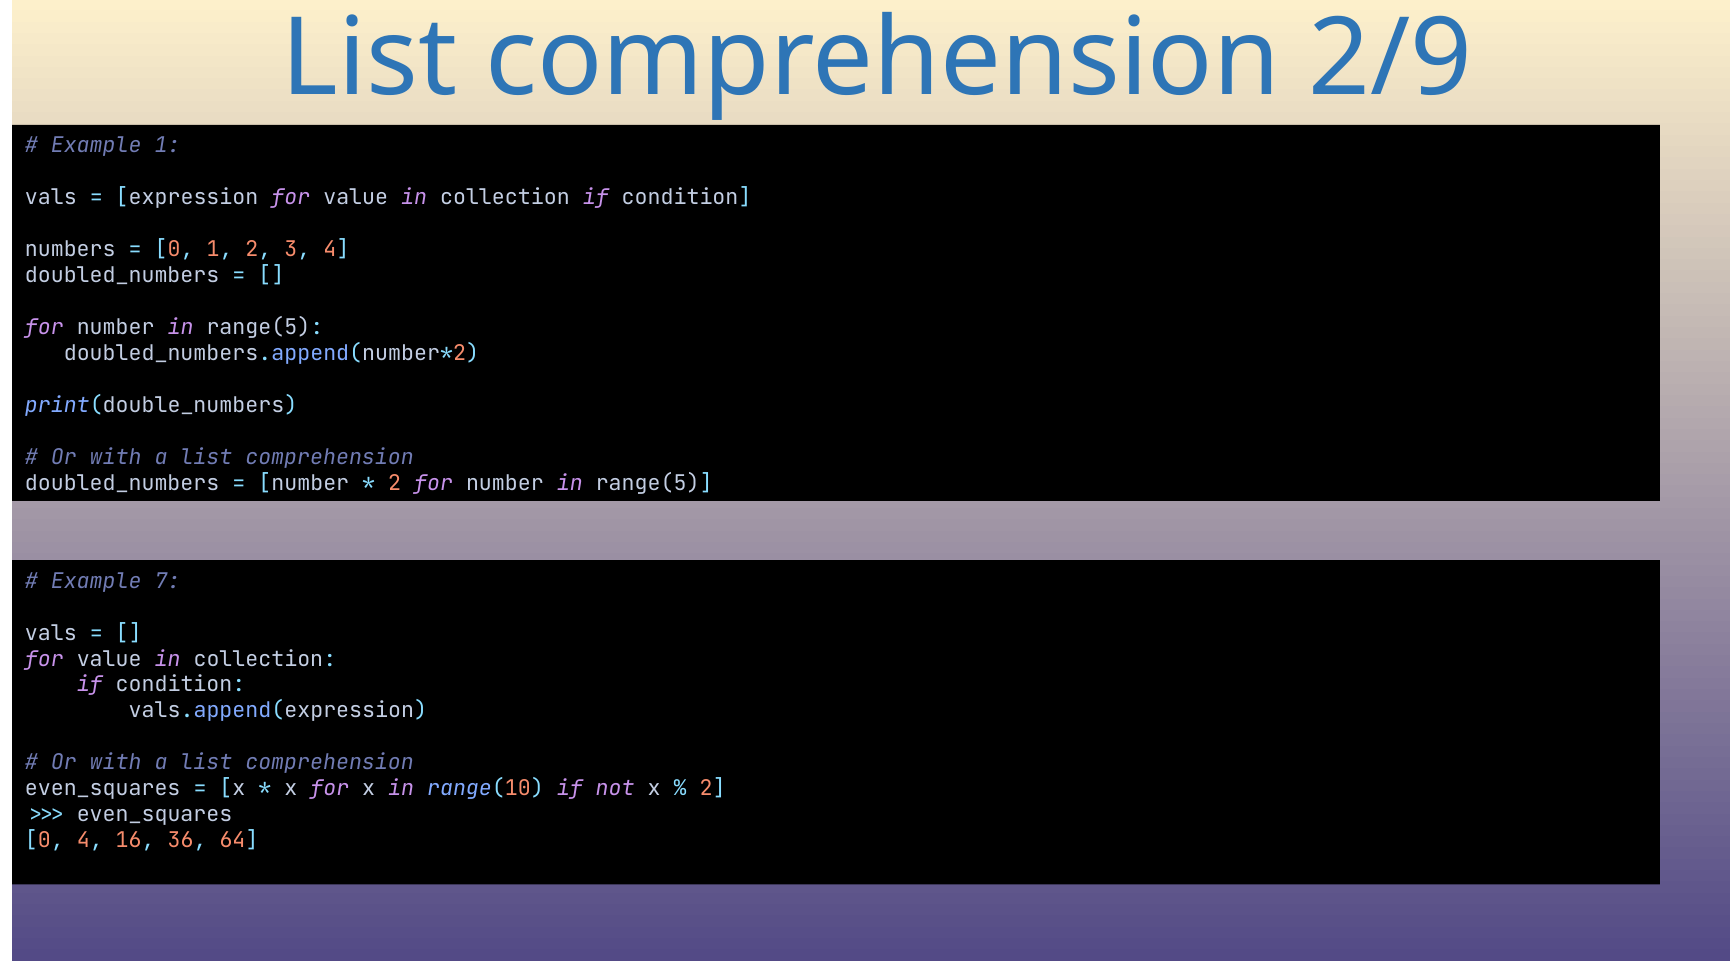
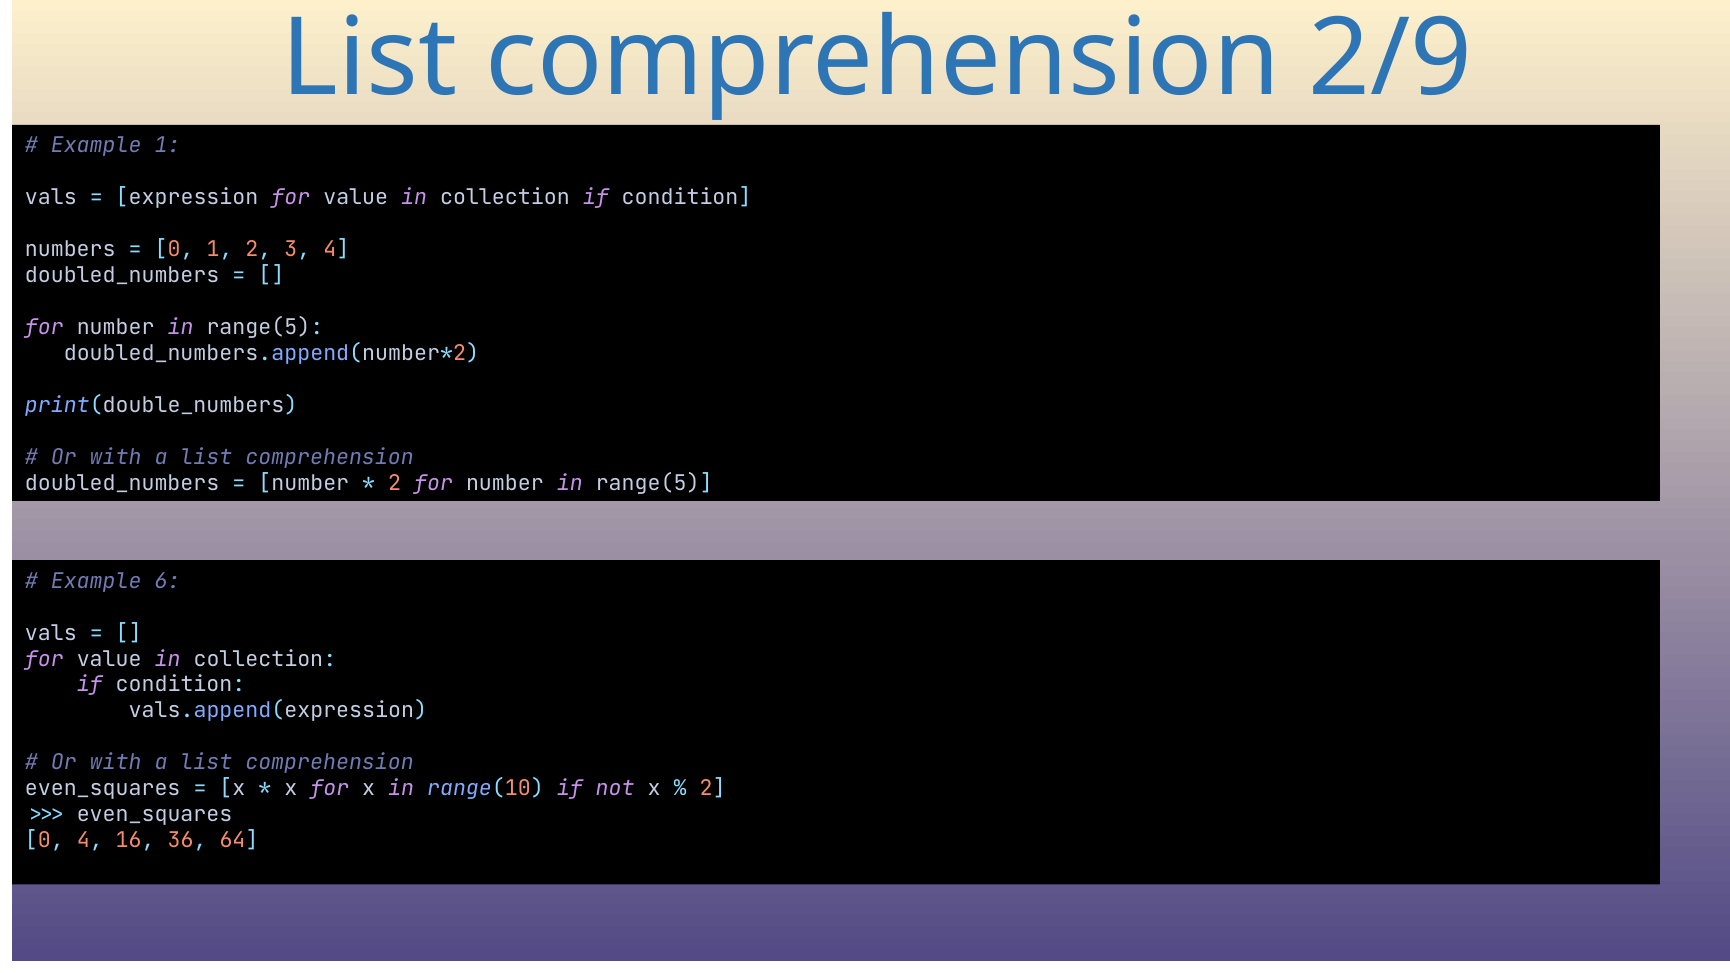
7: 7 -> 6 (167, 581)
